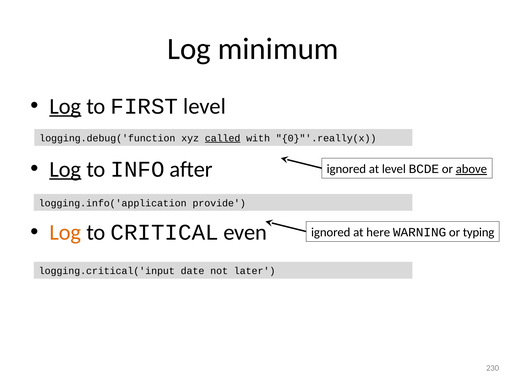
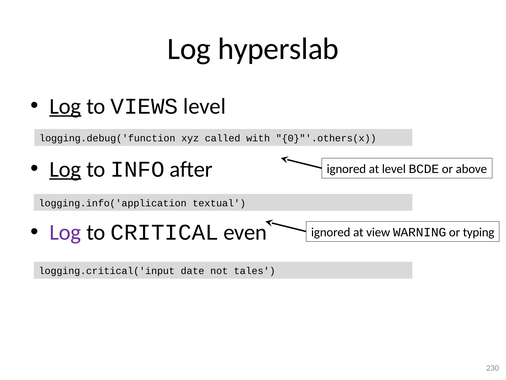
minimum: minimum -> hyperslab (278, 49)
FIRST: FIRST -> VIEWS (144, 106)
called underline: present -> none (223, 138)
0}"'.really(x: 0}"'.really(x -> 0}"'.others(x (326, 138)
above underline: present -> none (471, 169)
provide: provide -> textual (219, 203)
Log colour: orange -> purple (65, 232)
here: here -> view (378, 232)
later: later -> tales (255, 271)
